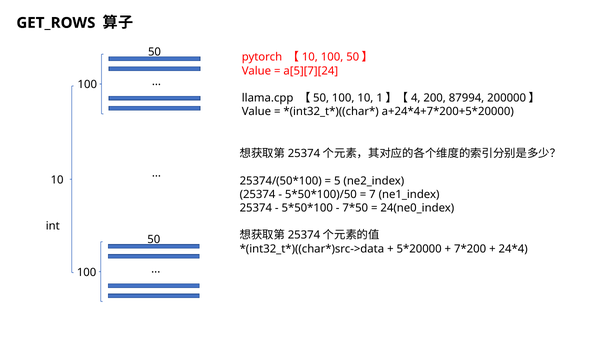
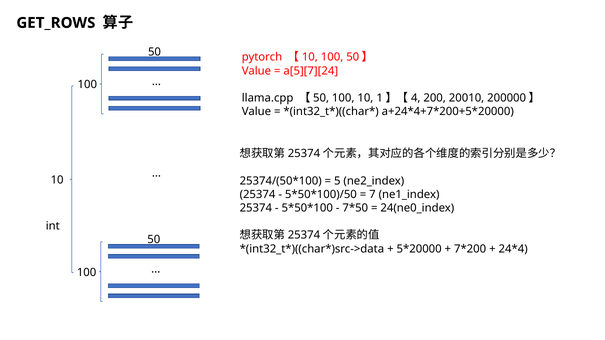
87994: 87994 -> 20010 (467, 98)
